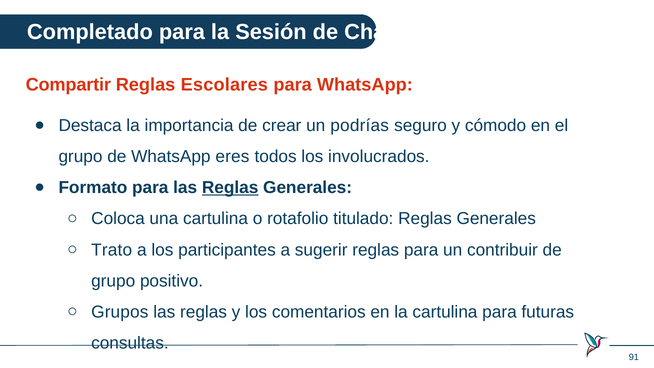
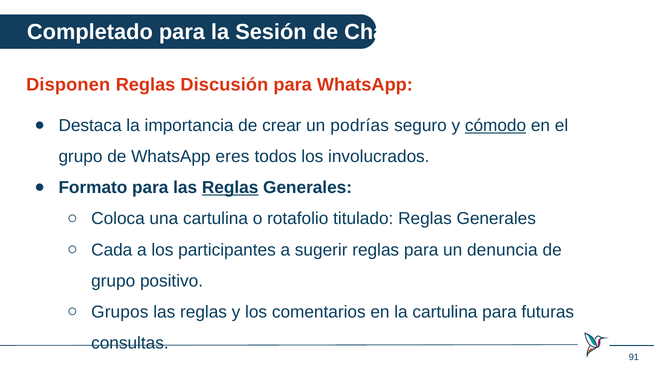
Compartir: Compartir -> Disponen (68, 85)
Escolares: Escolares -> Discusión (224, 85)
cómodo underline: none -> present (496, 126)
Trato: Trato -> Cada (112, 250)
contribuir: contribuir -> denuncia (502, 250)
